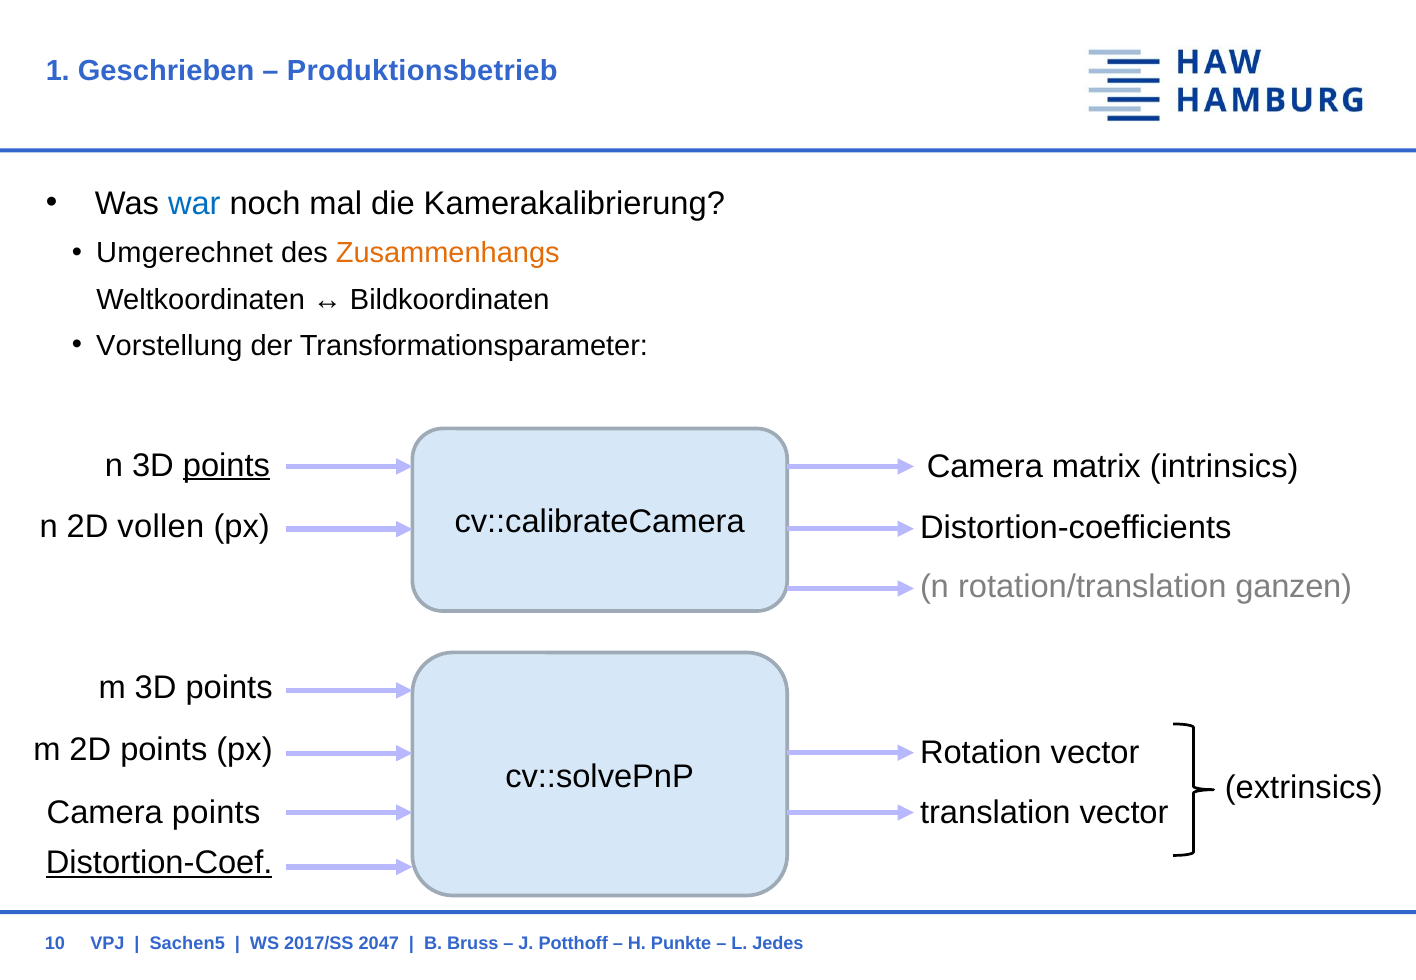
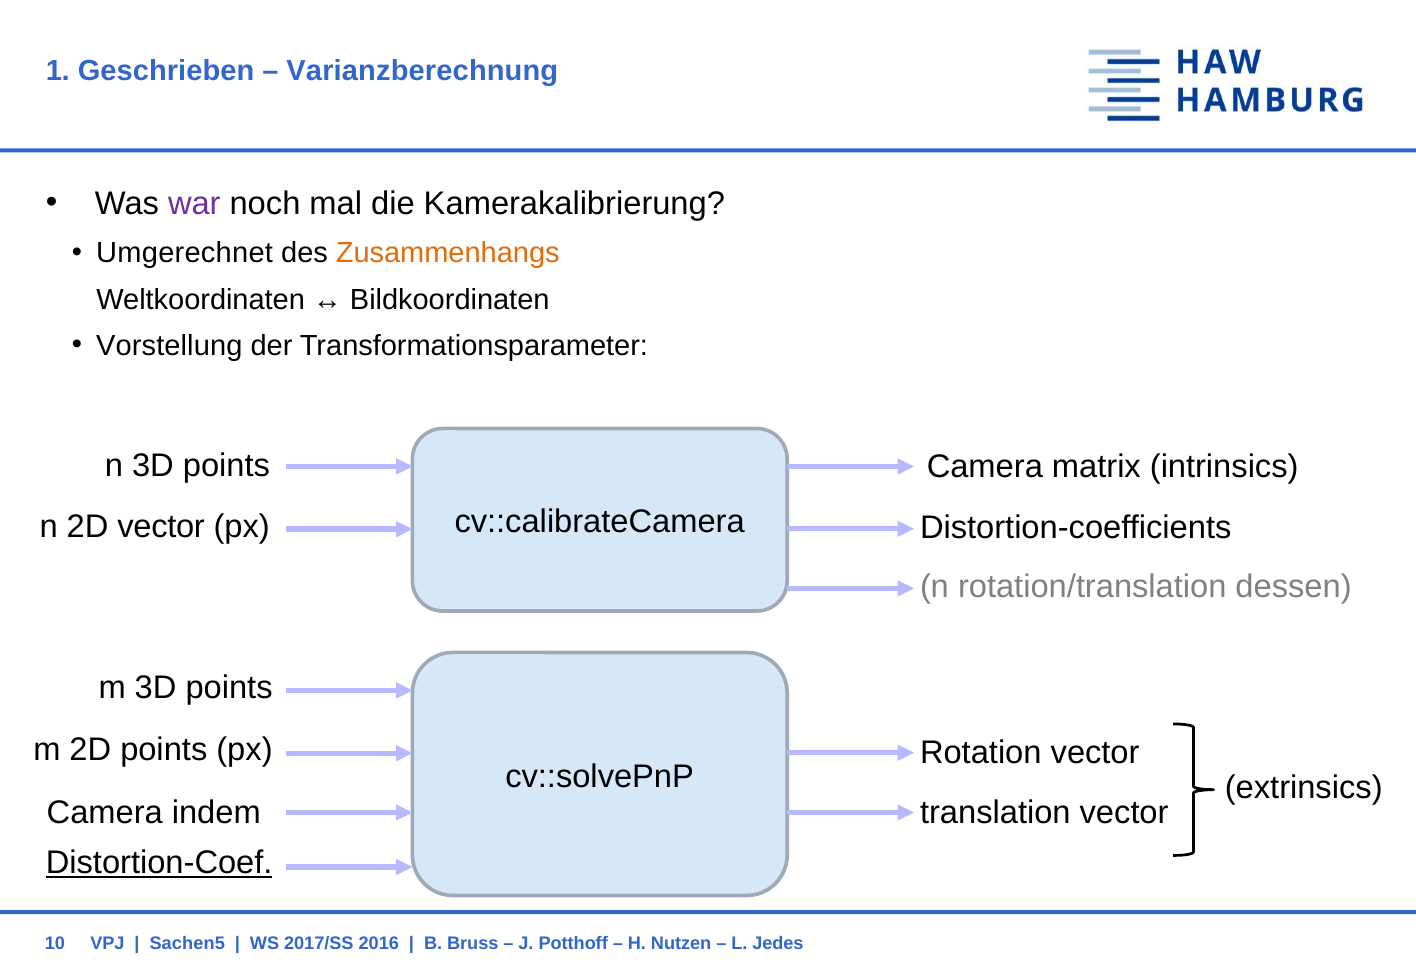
Produktionsbetrieb: Produktionsbetrieb -> Varianzberechnung (422, 71)
war colour: blue -> purple (194, 204)
points underline: present -> none (226, 465)
2D vollen: vollen -> vector (161, 527)
ganzen: ganzen -> dessen (1294, 587)
Camera points: points -> indem (216, 813)
2047: 2047 -> 2016 (379, 944)
Punkte: Punkte -> Nutzen (681, 944)
